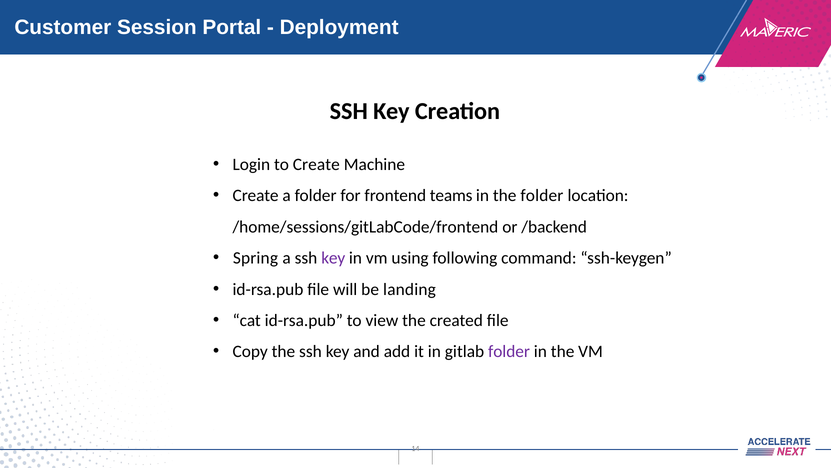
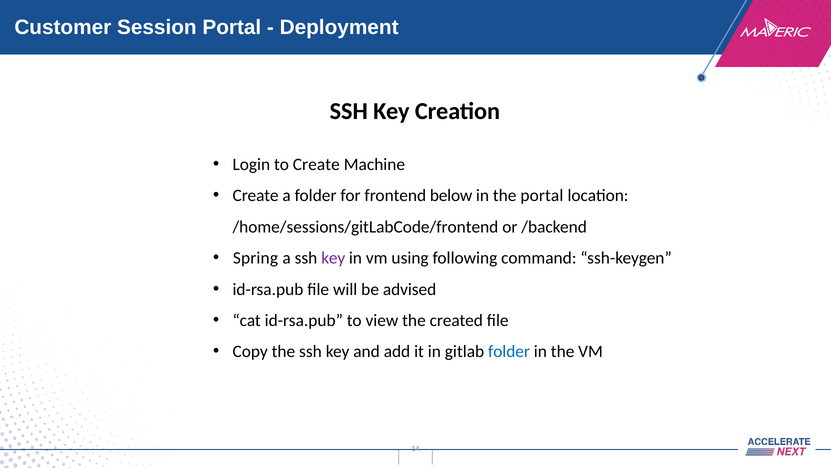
teams: teams -> below (451, 195)
the folder: folder -> portal (542, 195)
landing: landing -> advised (410, 289)
folder colour: purple -> blue (509, 351)
